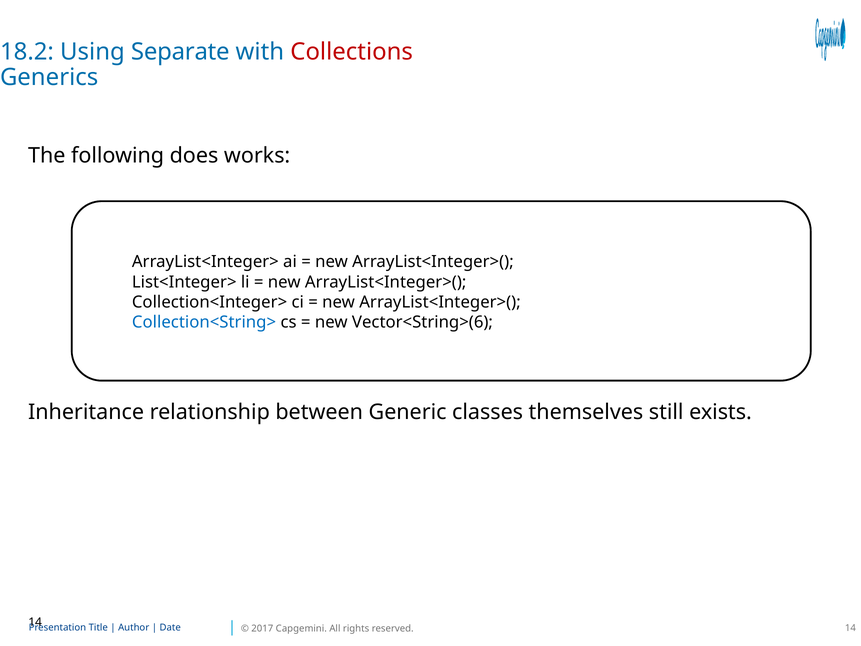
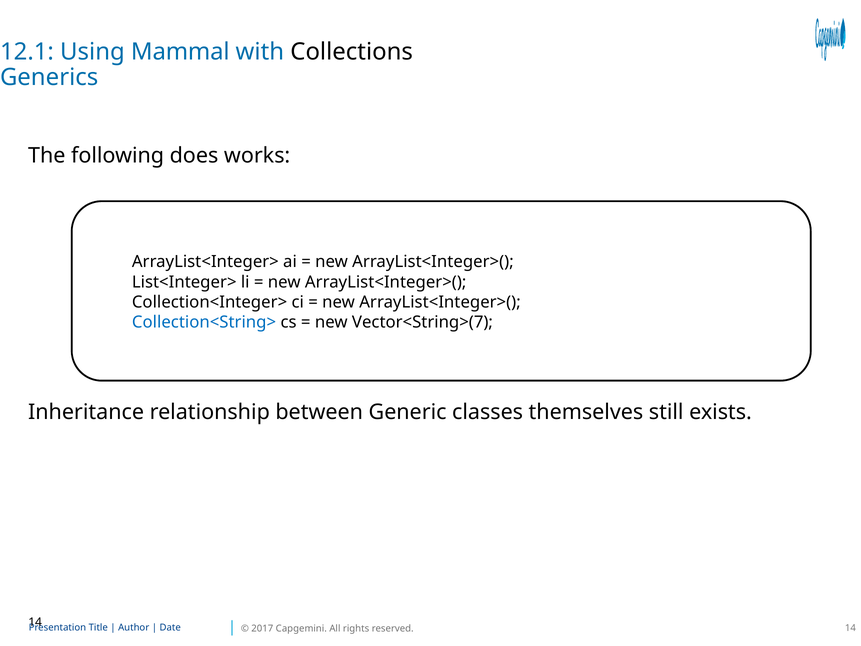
18.2: 18.2 -> 12.1 (27, 52)
Separate: Separate -> Mammal (180, 52)
Collections colour: red -> black (352, 52)
Vector<String>(6: Vector<String>(6 -> Vector<String>(7 (422, 322)
